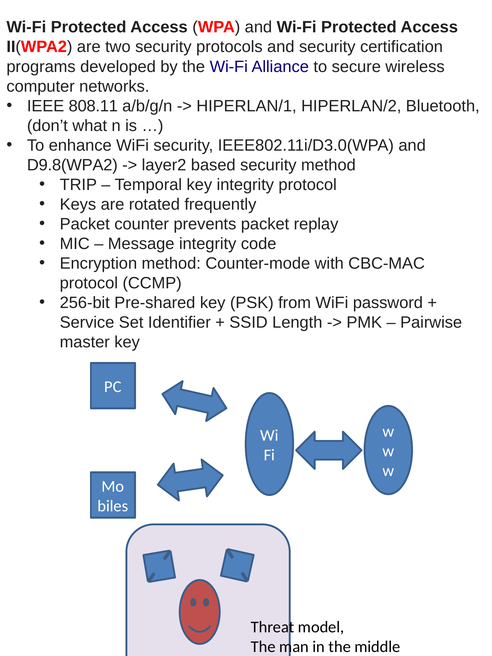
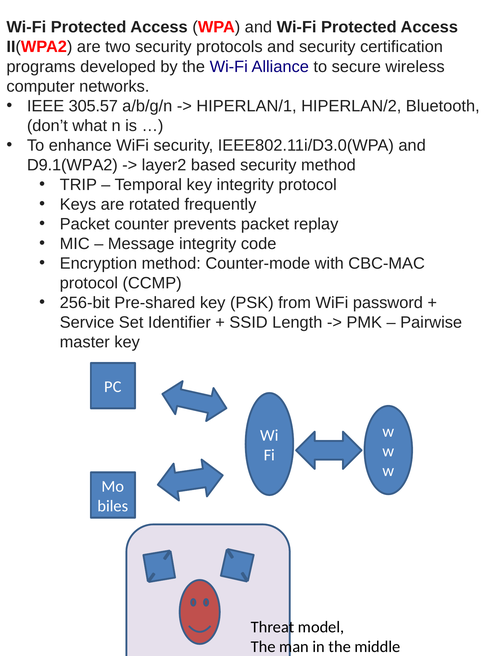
808.11: 808.11 -> 305.57 (93, 106)
D9.8(WPA2: D9.8(WPA2 -> D9.1(WPA2 (72, 165)
